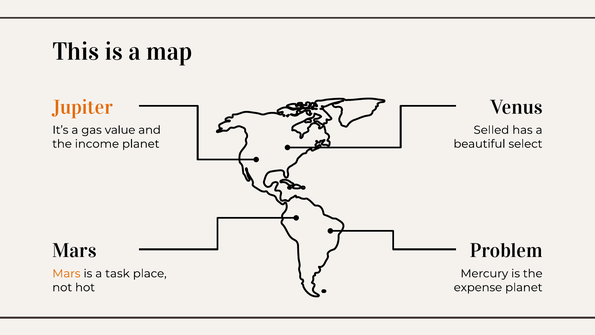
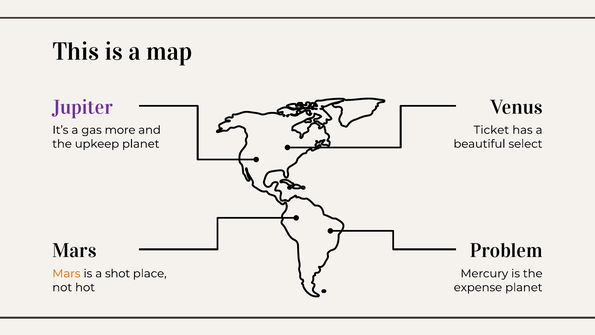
Jupiter colour: orange -> purple (83, 107)
value: value -> more (120, 130)
Selled: Selled -> Ticket (491, 130)
income: income -> upkeep (97, 144)
task: task -> shot (118, 273)
